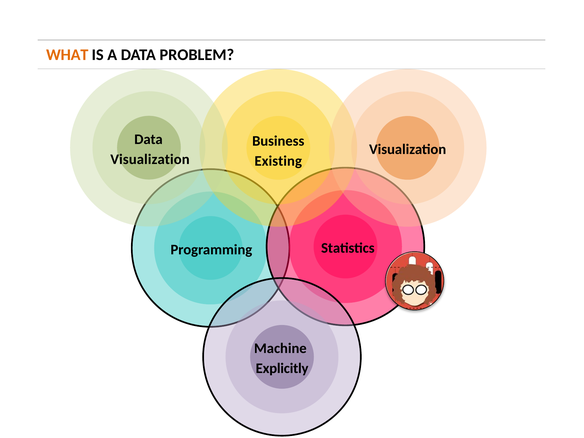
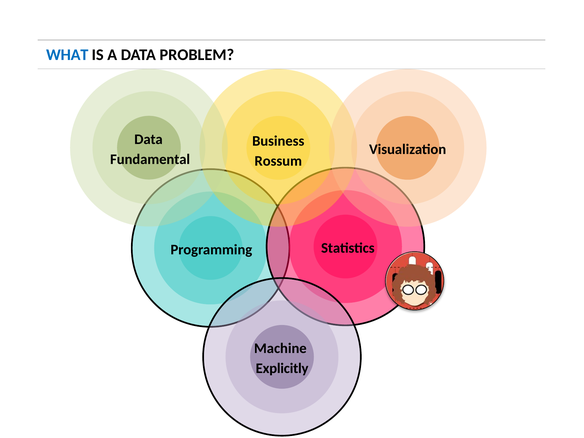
WHAT colour: orange -> blue (67, 55)
Visualization: Visualization -> Fundamental (150, 159)
Existing: Existing -> Rossum (278, 161)
